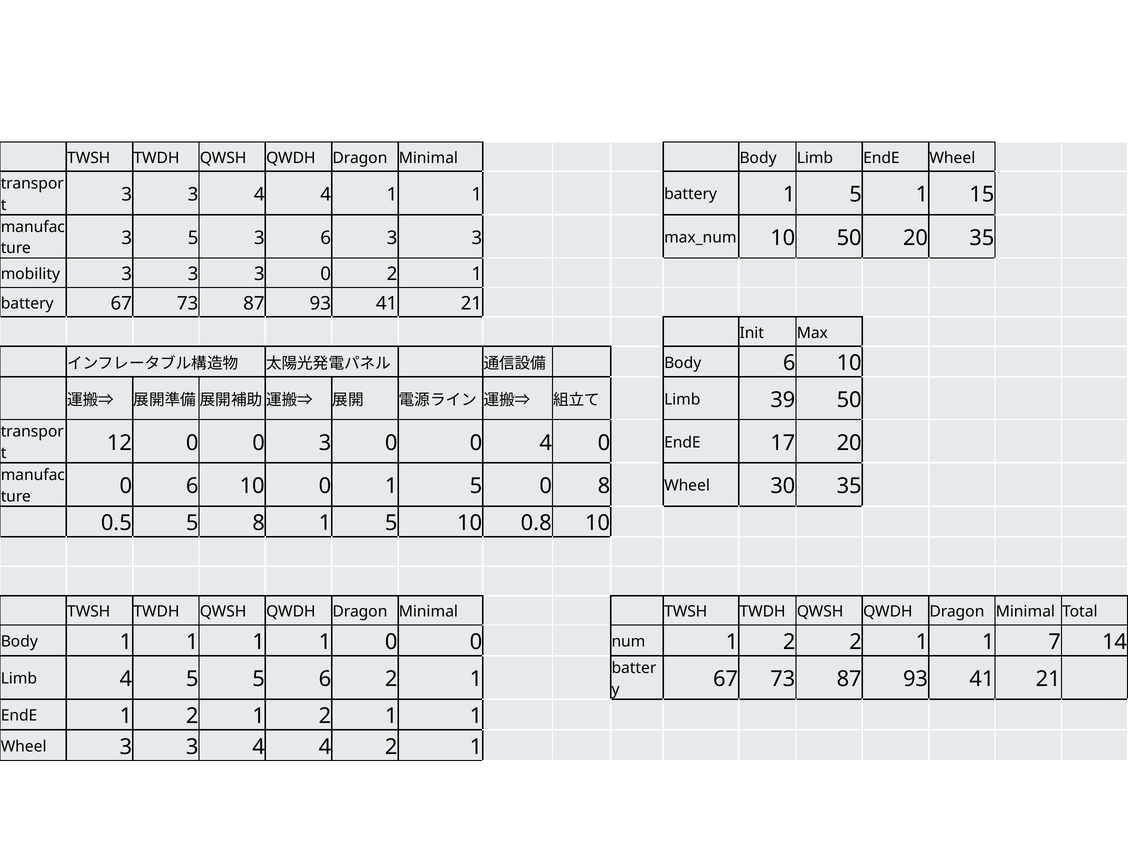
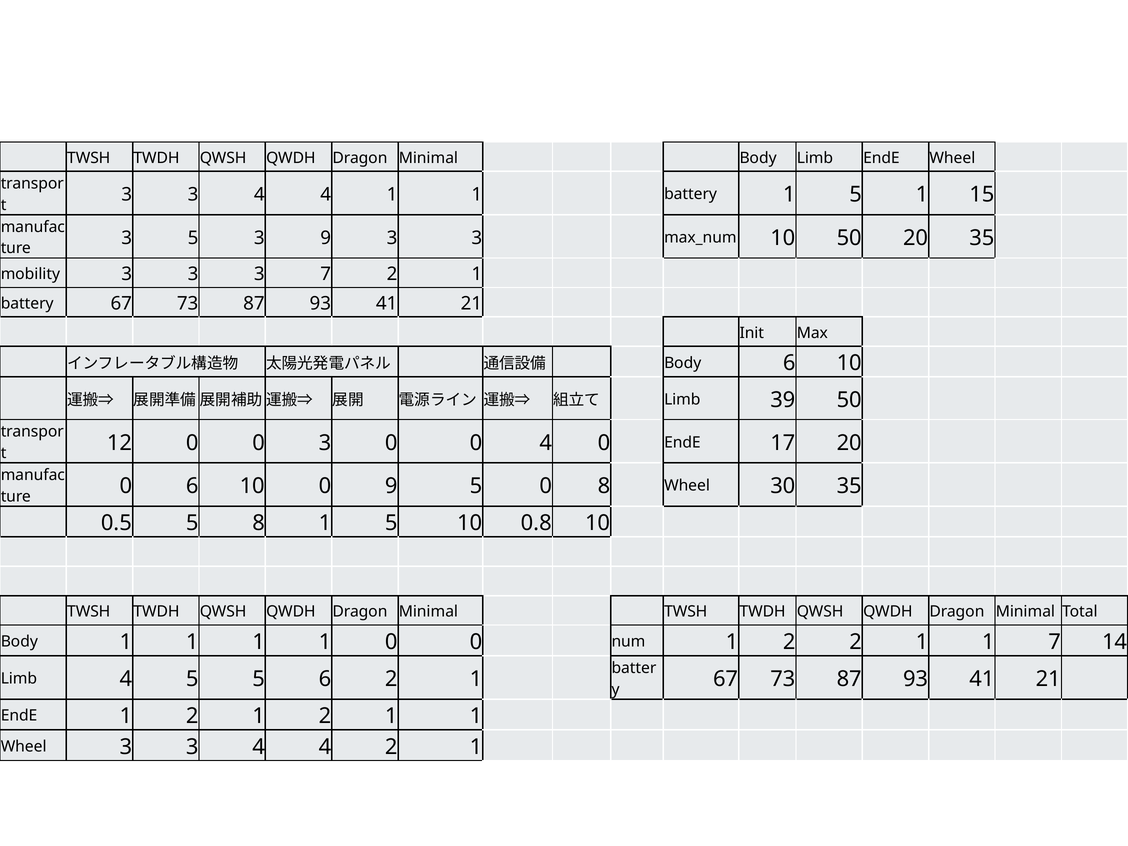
3 6: 6 -> 9 (326, 238)
3 3 0: 0 -> 7 (326, 274)
0 1: 1 -> 9 (391, 486)
